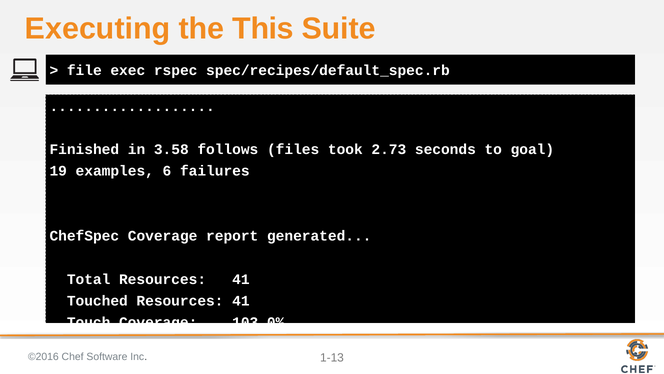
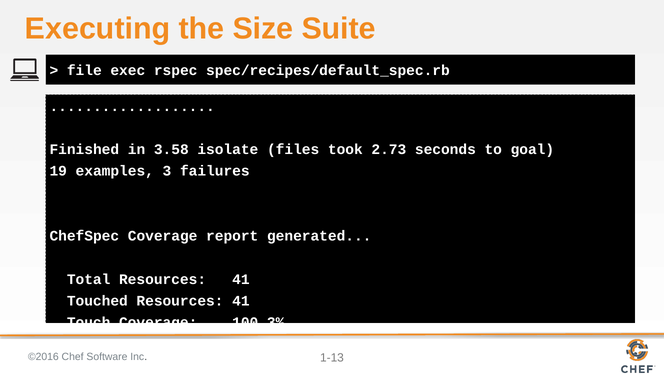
This: This -> Size (263, 29)
follows: follows -> isolate (228, 149)
6: 6 -> 3 (167, 171)
103.0%: 103.0% -> 100.3% (258, 322)
